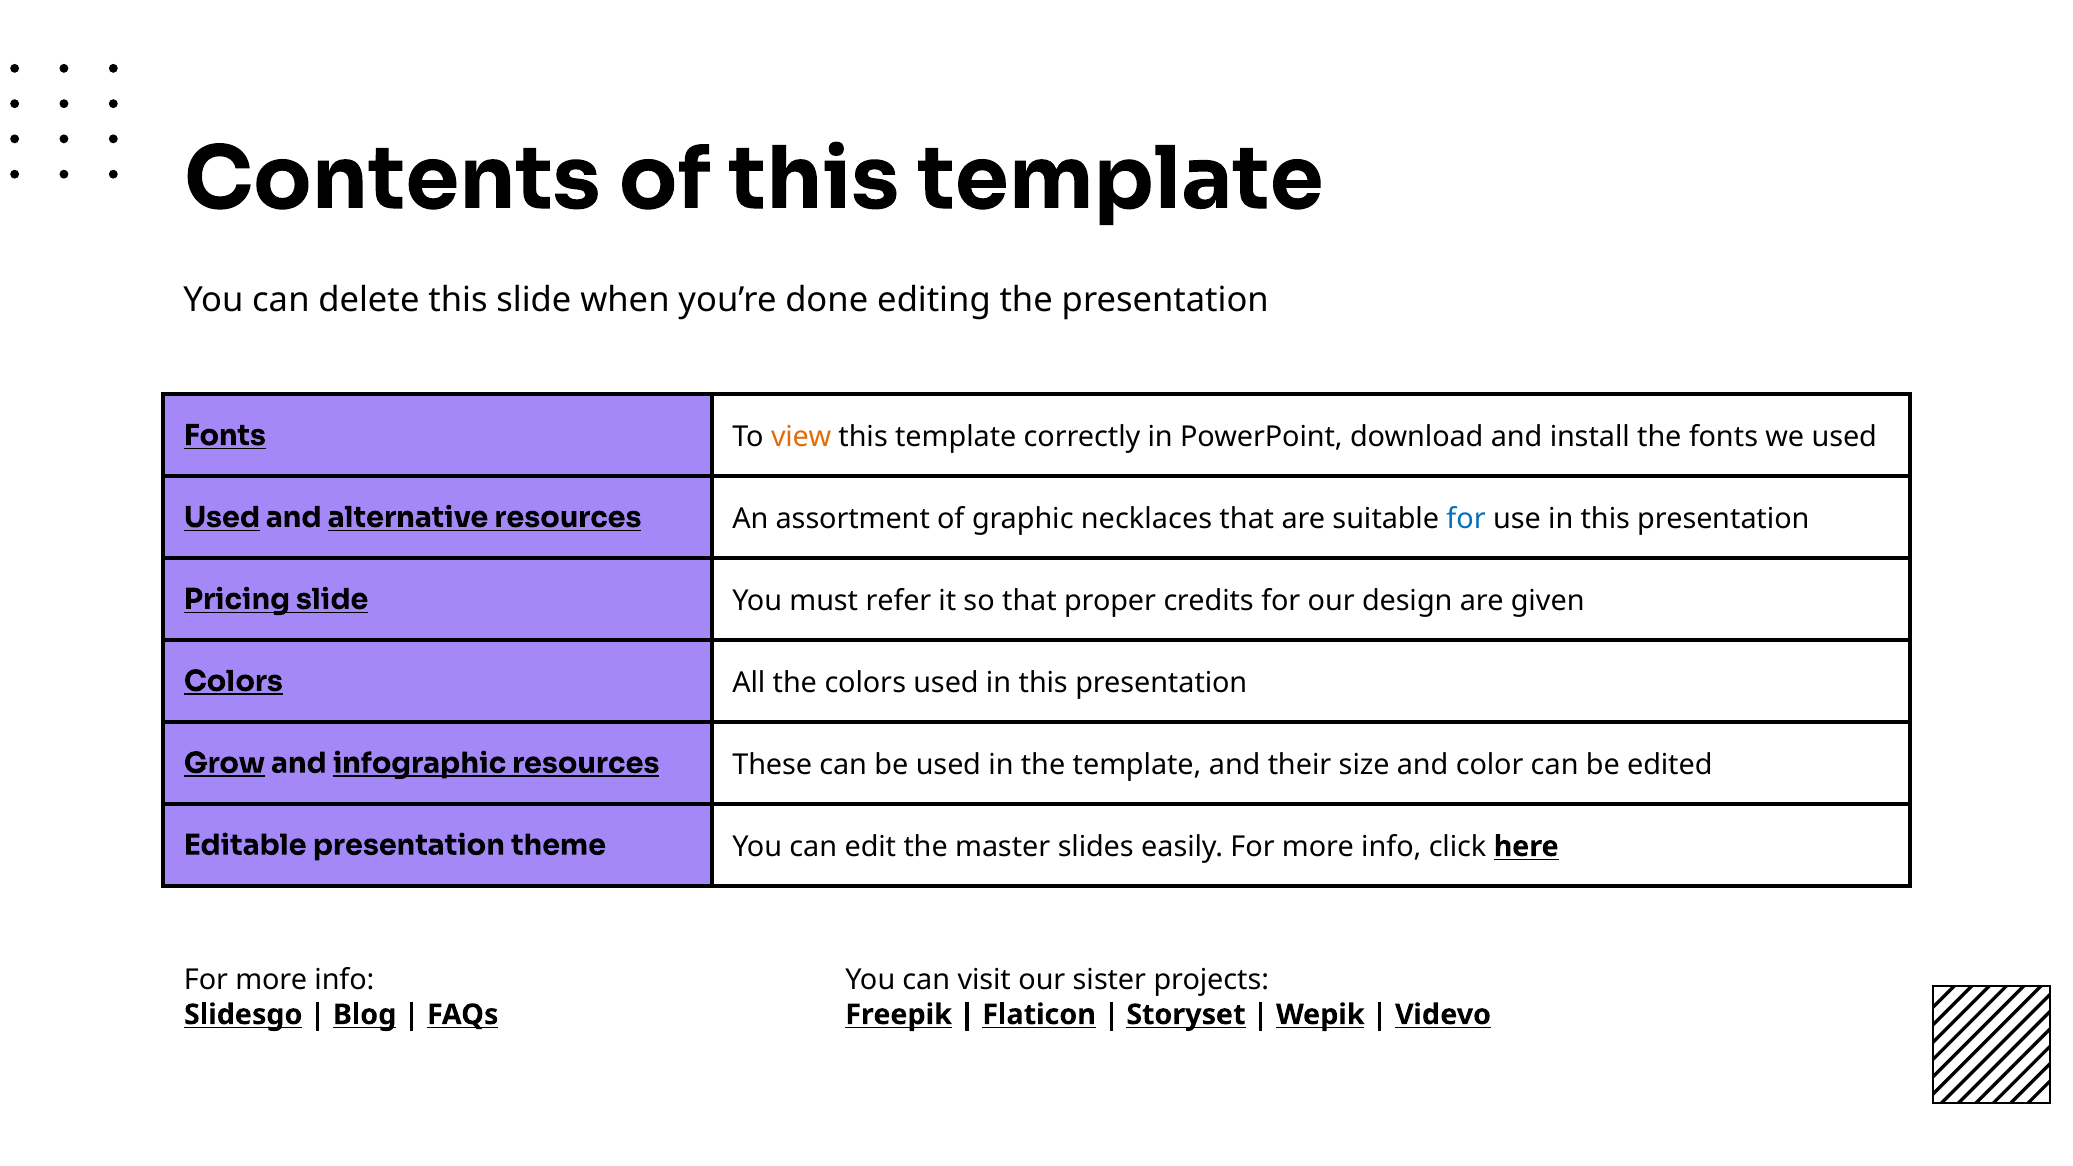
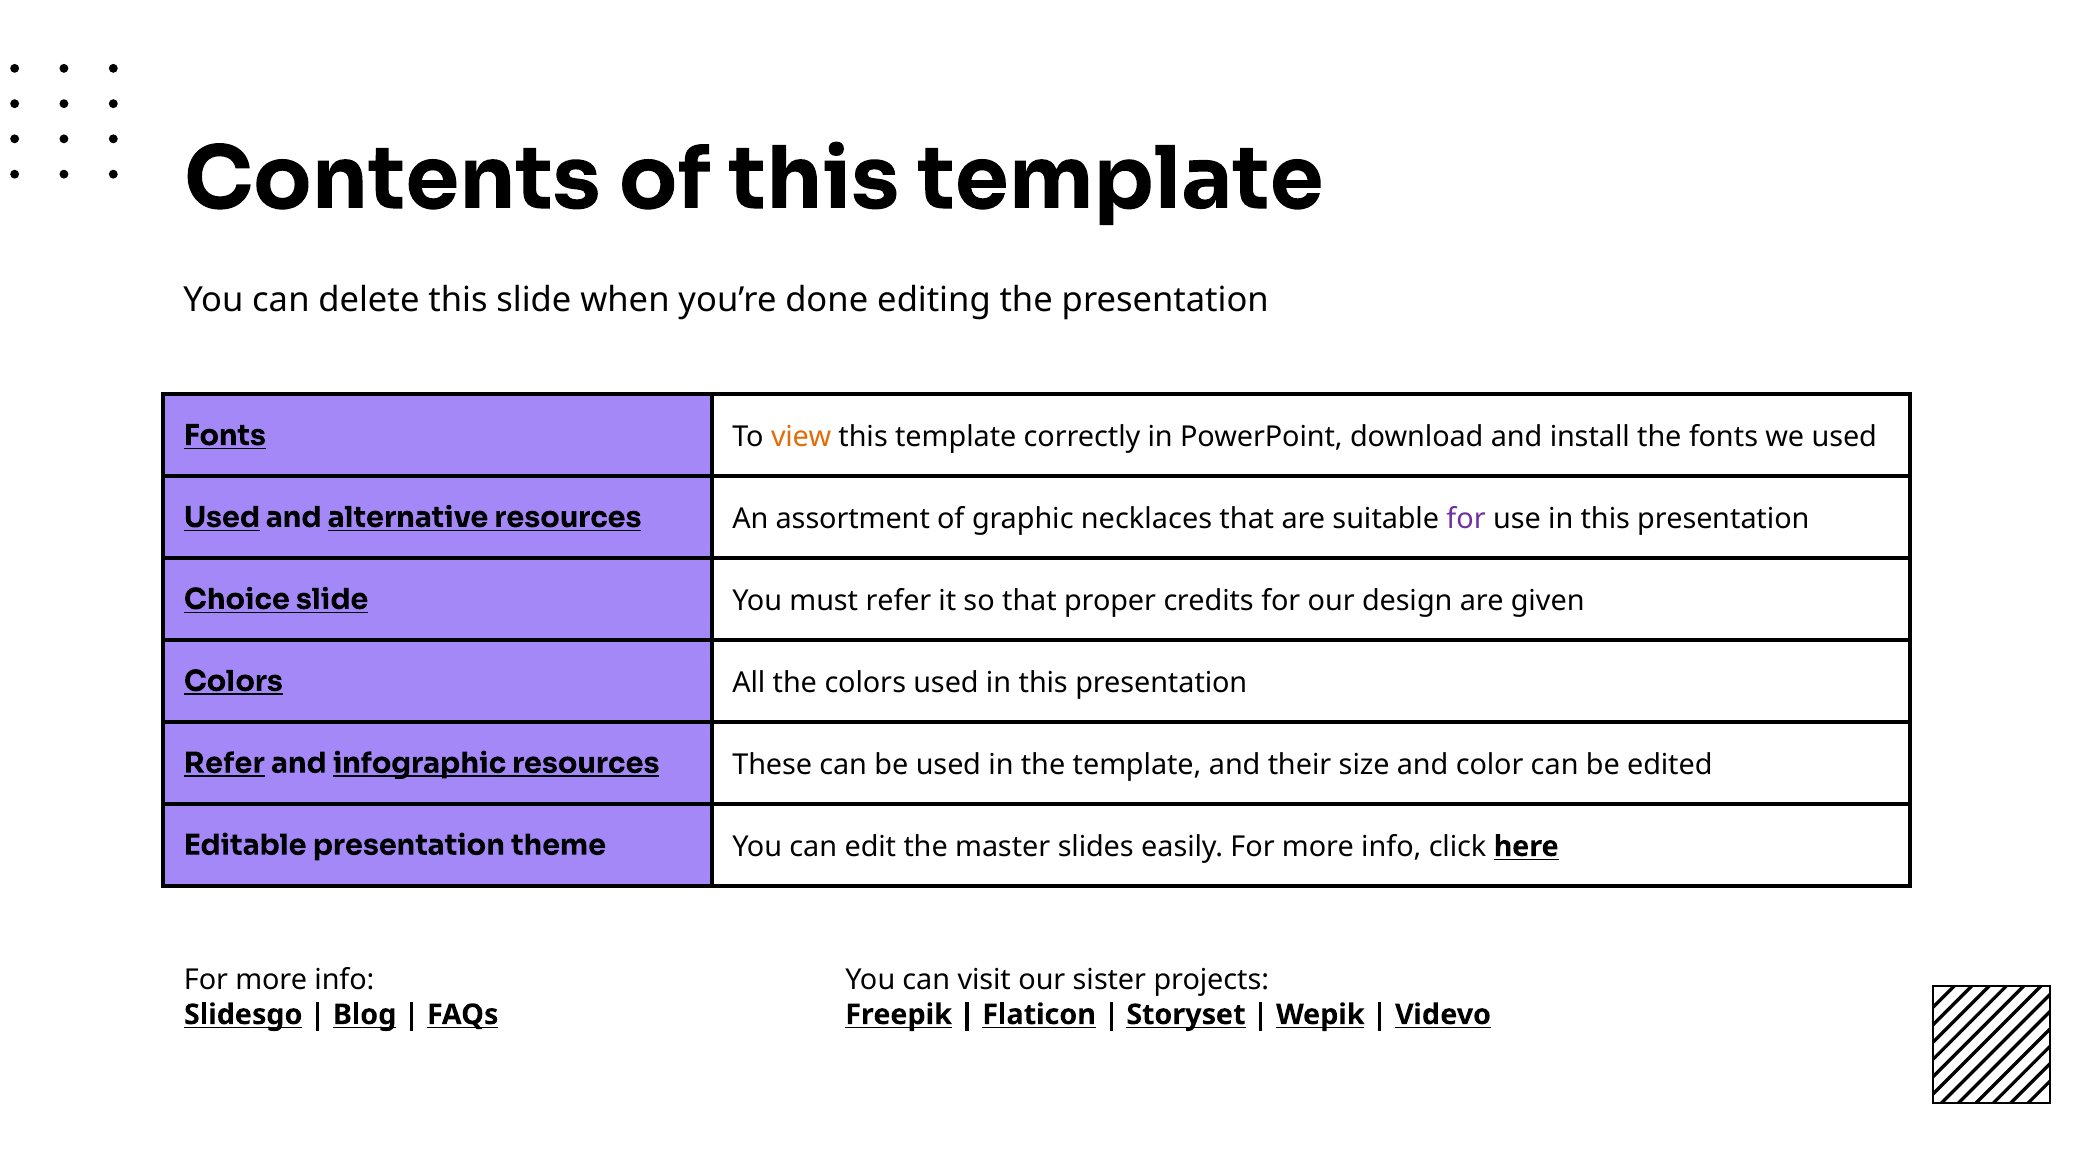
for colour: blue -> purple (1466, 519)
Pricing: Pricing -> Choice (237, 599)
Grow: Grow -> Refer (224, 763)
